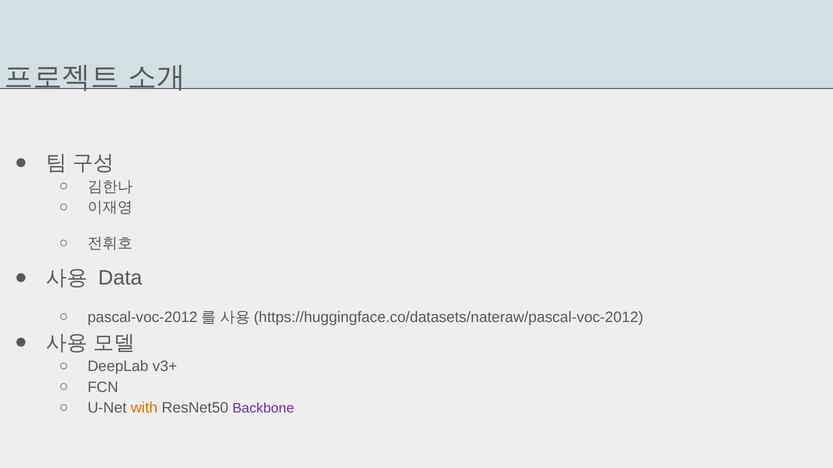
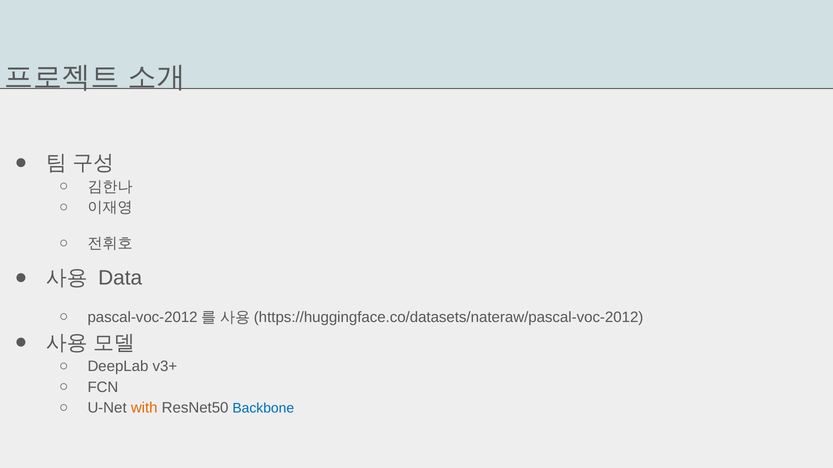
Backbone colour: purple -> blue (263, 409)
